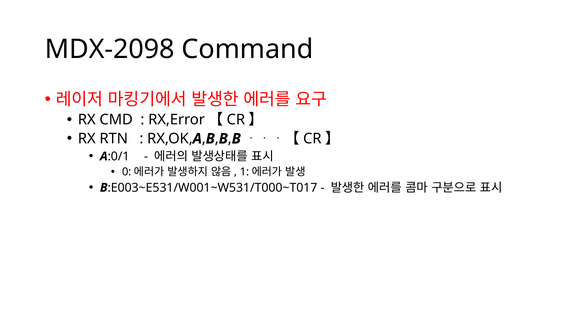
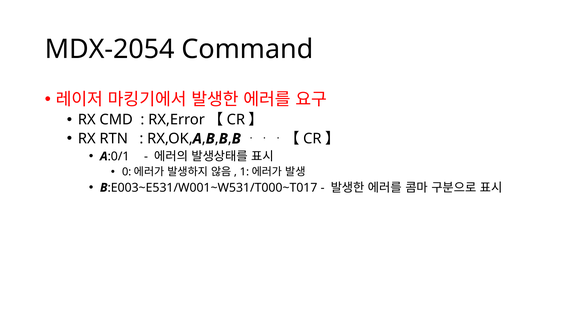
MDX-2098: MDX-2098 -> MDX-2054 (110, 49)
